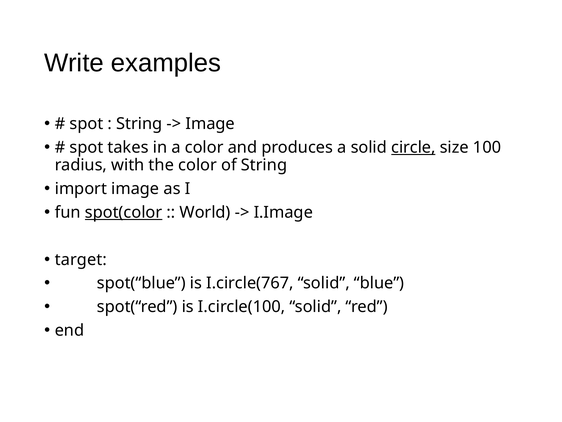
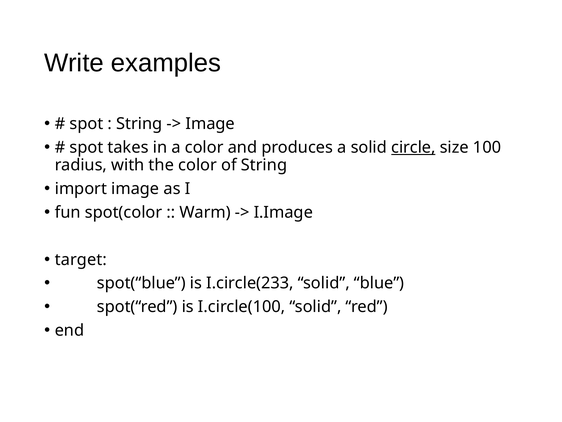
spot(color underline: present -> none (124, 212)
World: World -> Warm (205, 212)
I.circle(767: I.circle(767 -> I.circle(233 (250, 283)
